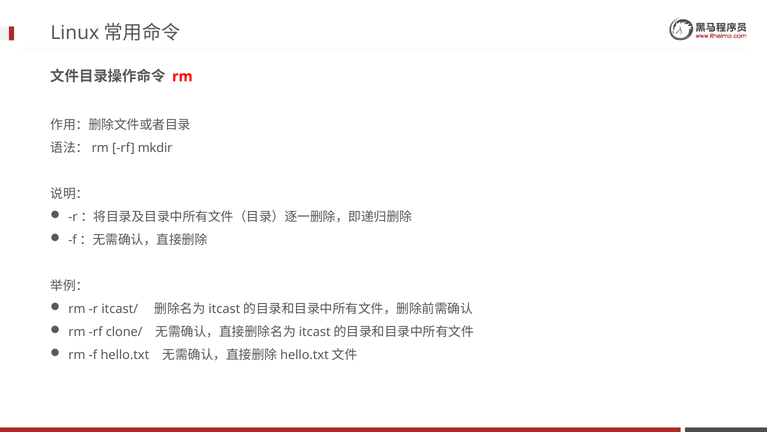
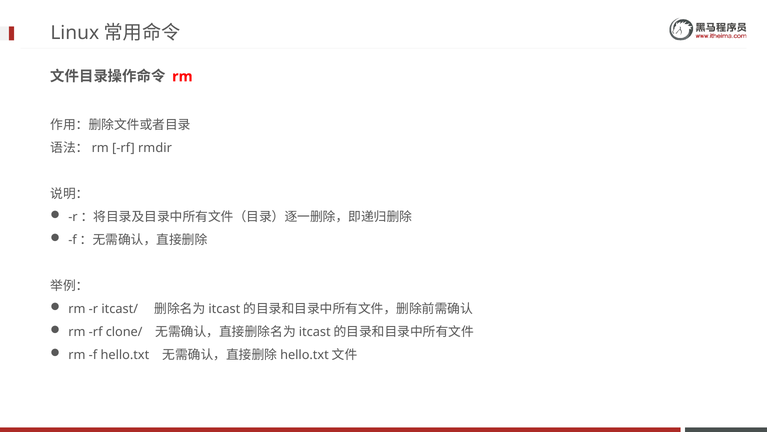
mkdir: mkdir -> rmdir (155, 148)
